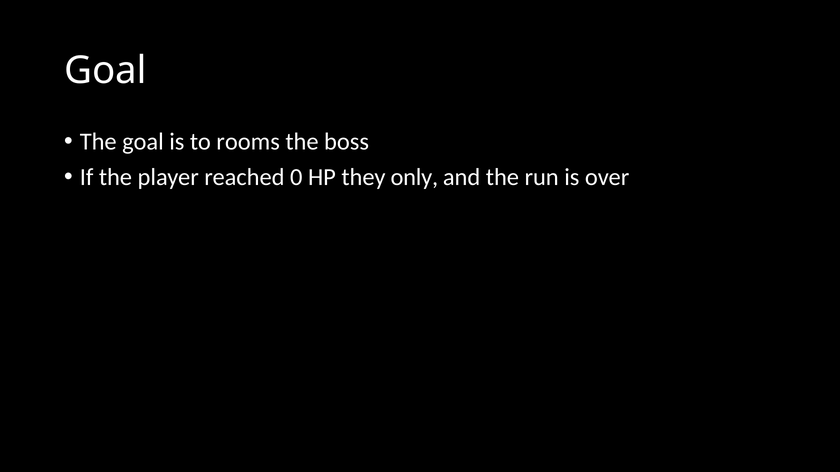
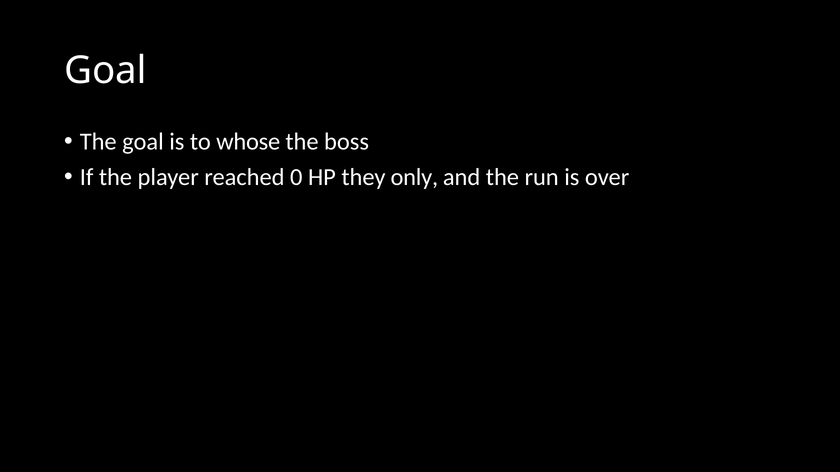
rooms: rooms -> whose (248, 142)
